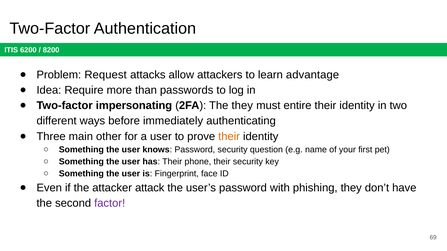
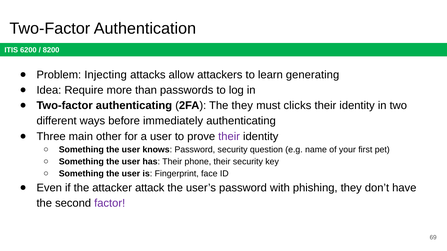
Request: Request -> Injecting (106, 75)
advantage: advantage -> generating (313, 75)
Two-factor impersonating: impersonating -> authenticating (134, 106)
entire: entire -> clicks (297, 106)
their colour: orange -> purple (229, 137)
